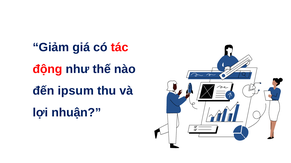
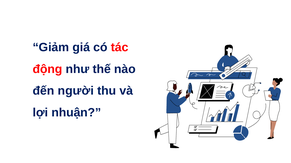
ipsum: ipsum -> người (76, 91)
